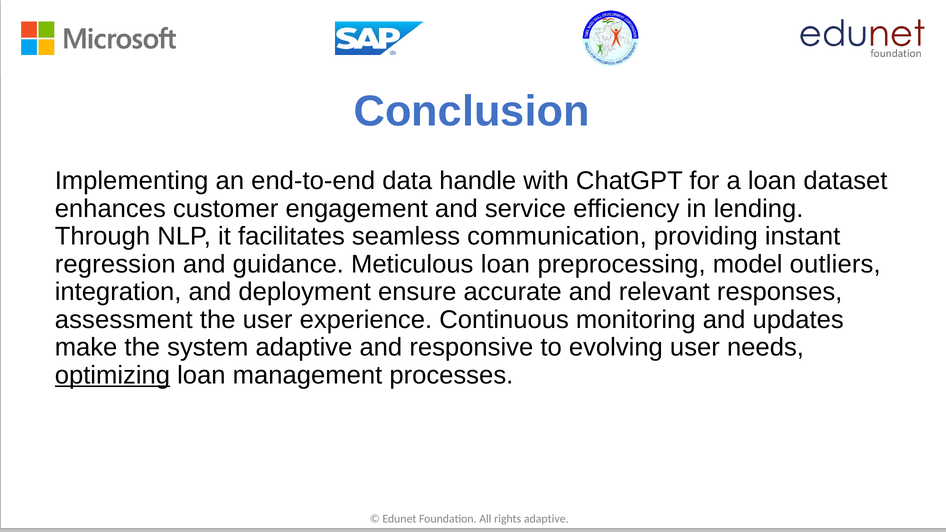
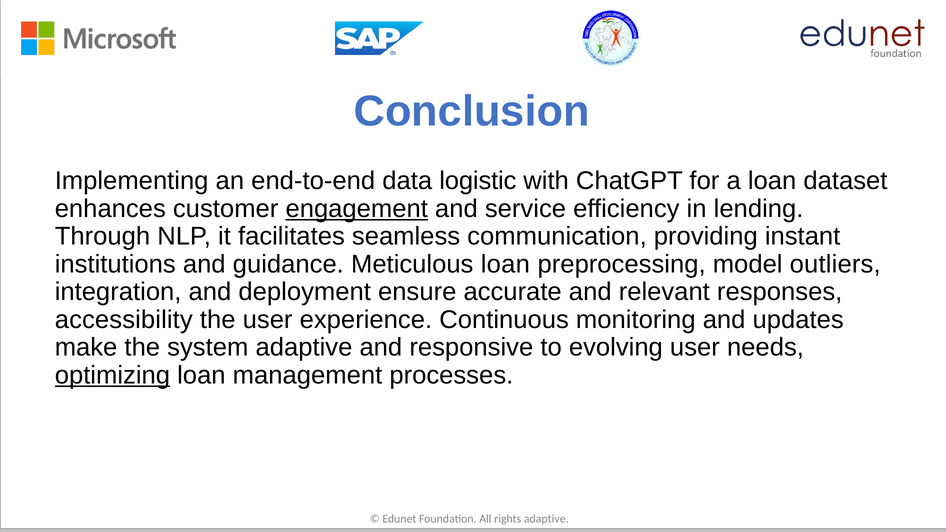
handle: handle -> logistic (478, 181)
engagement underline: none -> present (357, 209)
regression: regression -> institutions (115, 264)
assessment: assessment -> accessibility (124, 320)
